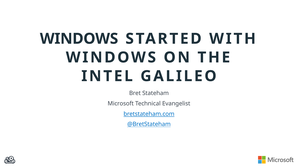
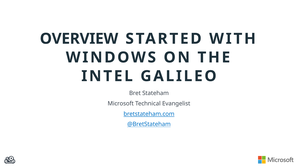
WINDOWS: WINDOWS -> OVERVIEW (79, 39)
